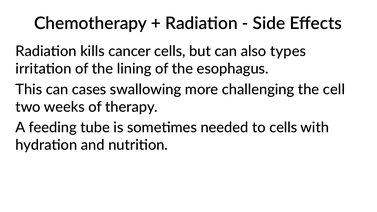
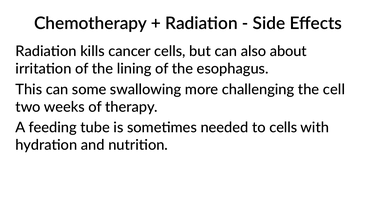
types: types -> about (288, 51)
cases: cases -> some (89, 89)
